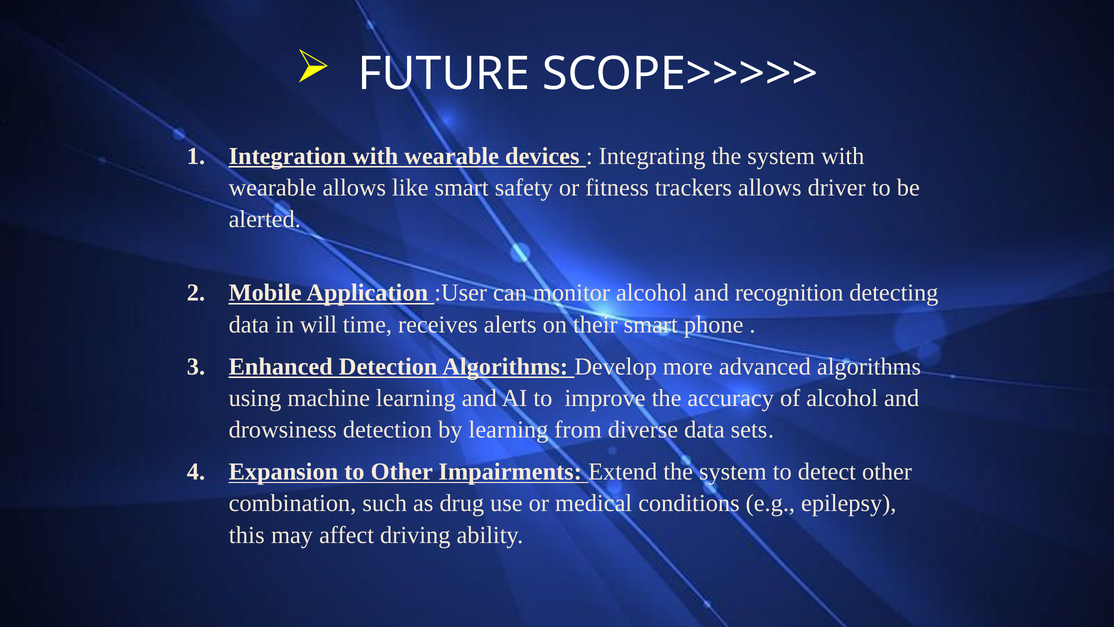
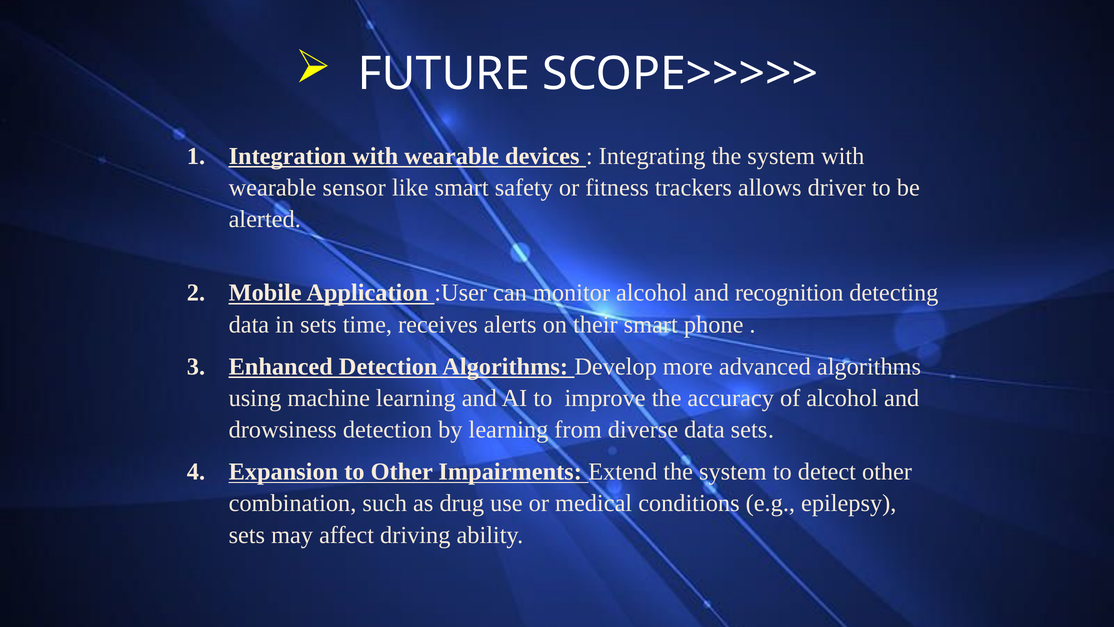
wearable allows: allows -> sensor (354, 188)
in will: will -> sets (318, 324)
this: this -> sets (247, 535)
